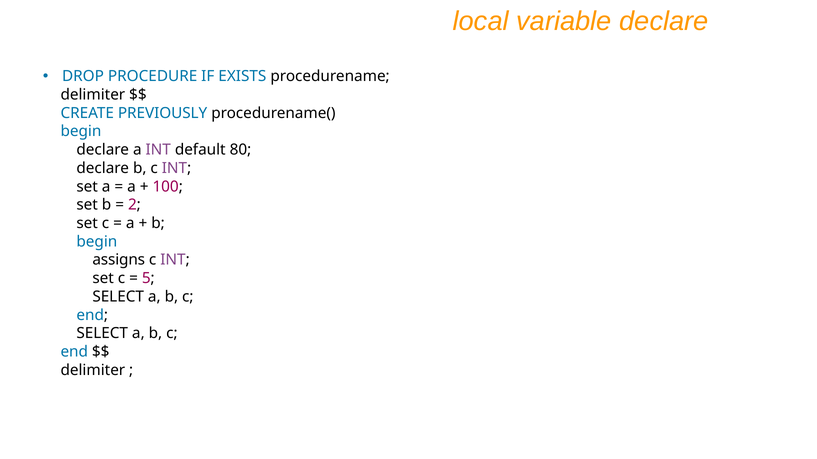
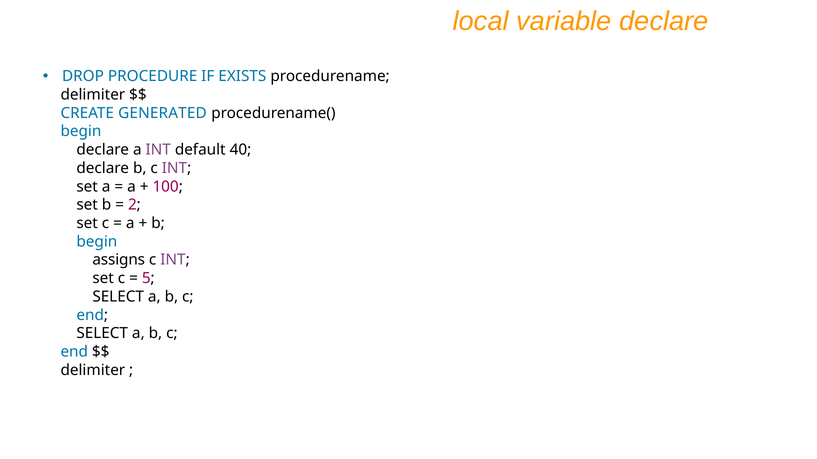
PREVIOUSLY: PREVIOUSLY -> GENERATED (162, 113)
80: 80 -> 40 (240, 150)
